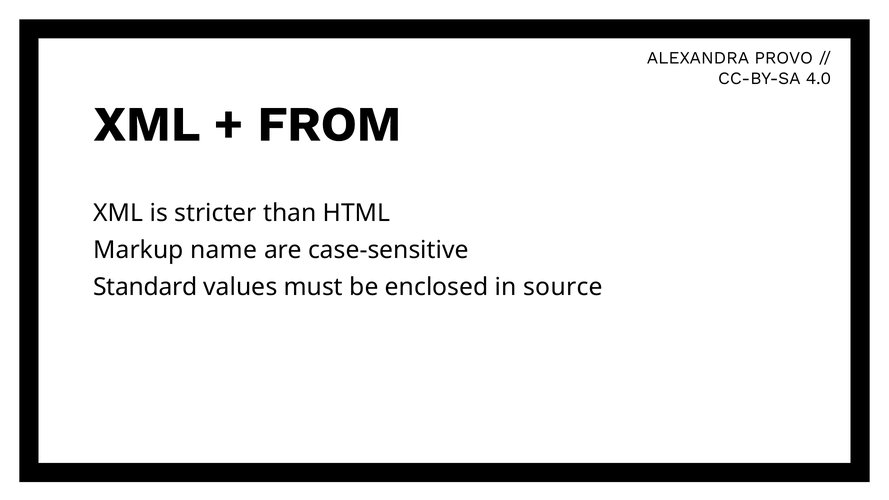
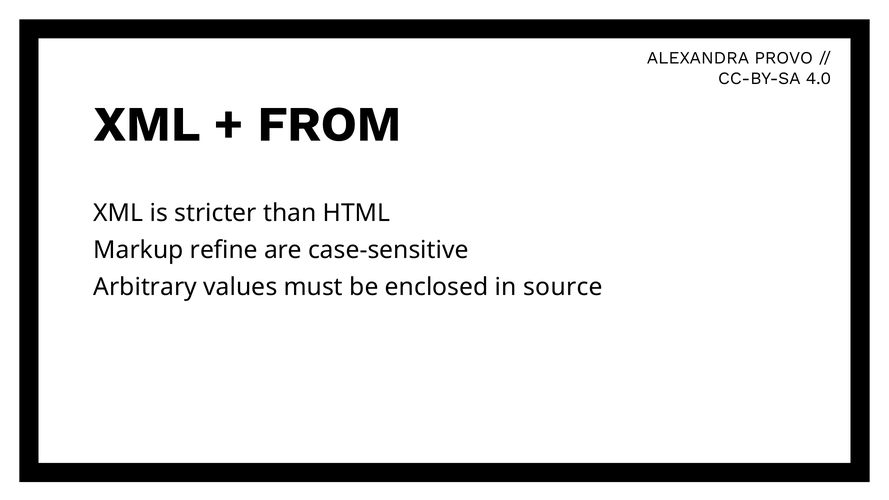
name: name -> refine (224, 250)
Standard: Standard -> Arbitrary (145, 287)
